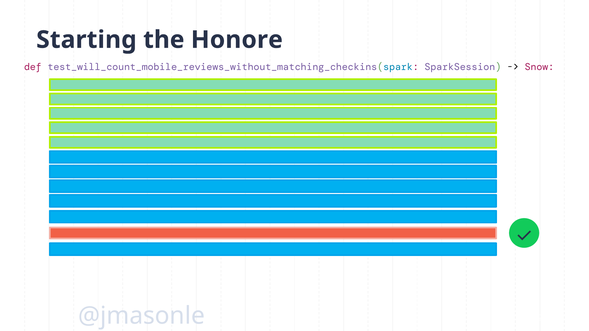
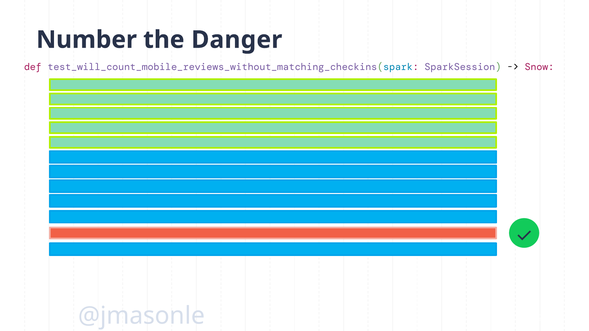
Starting: Starting -> Number (87, 40)
Honore: Honore -> Danger (237, 40)
